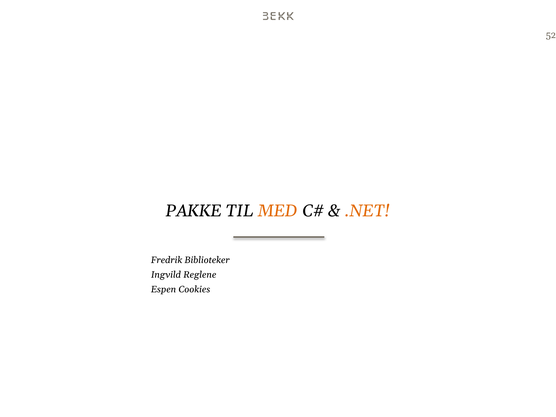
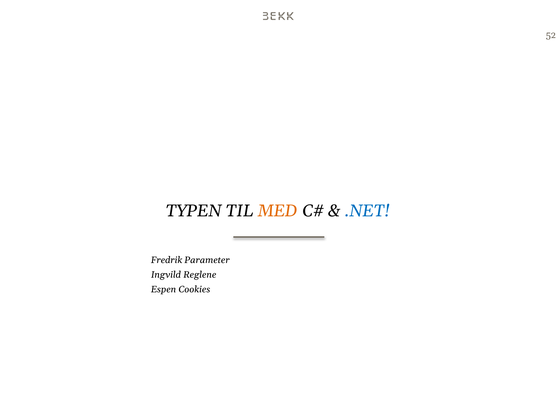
PAKKE: PAKKE -> TYPEN (194, 211)
.NET colour: orange -> blue (367, 211)
Biblioteker: Biblioteker -> Parameter (207, 260)
